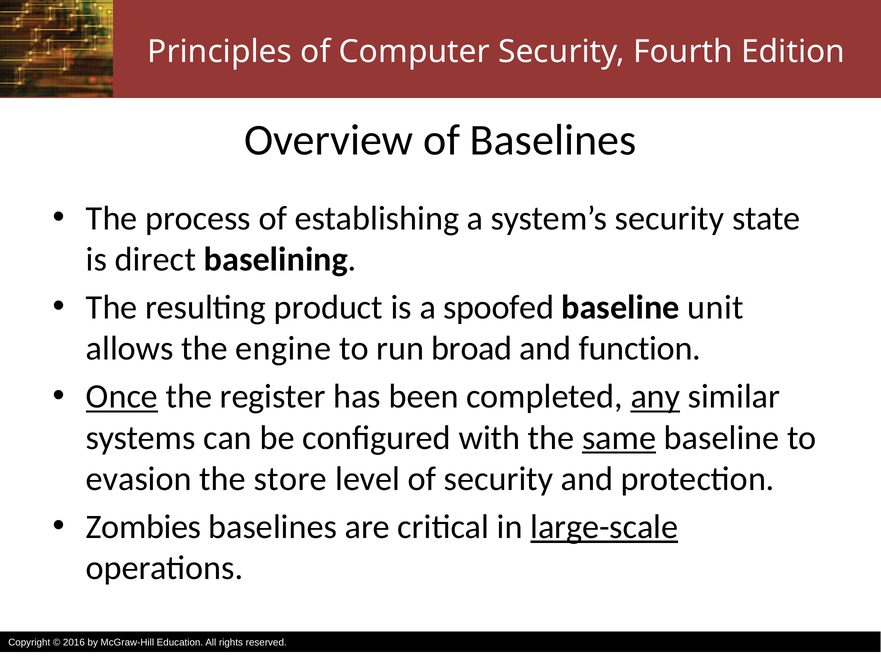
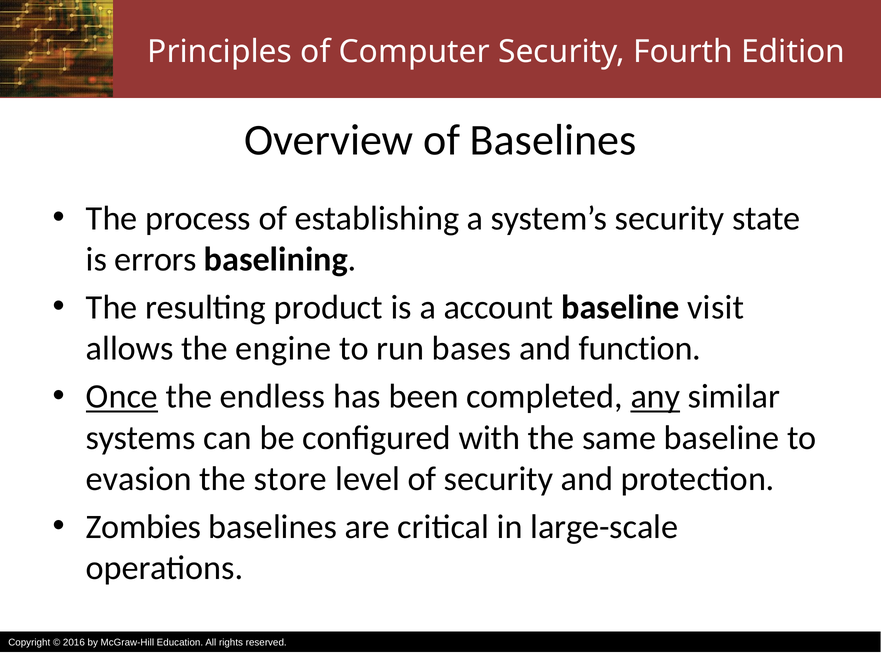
direct: direct -> errors (156, 259)
spoofed: spoofed -> account (498, 307)
unit: unit -> visit (716, 307)
broad: broad -> bases (471, 349)
register: register -> endless (273, 397)
same underline: present -> none (619, 438)
large-scale underline: present -> none (604, 527)
